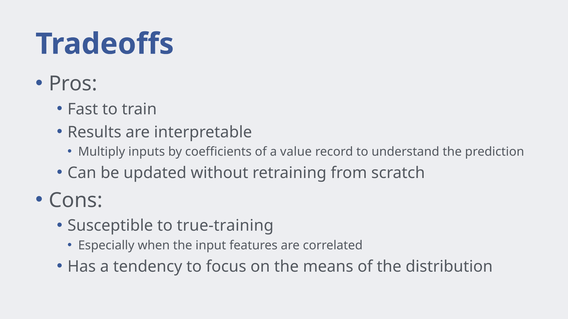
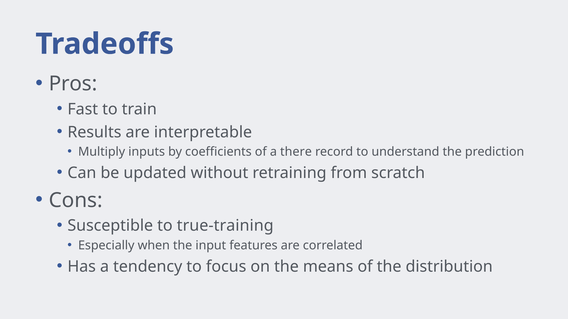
value: value -> there (296, 152)
